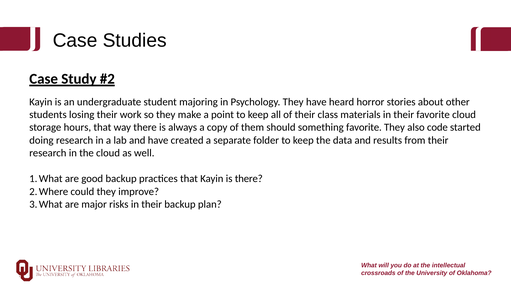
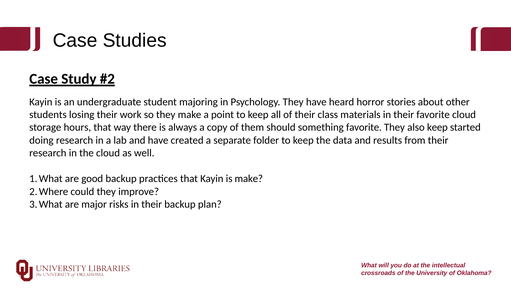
also code: code -> keep (437, 127)
is there: there -> make (249, 178)
